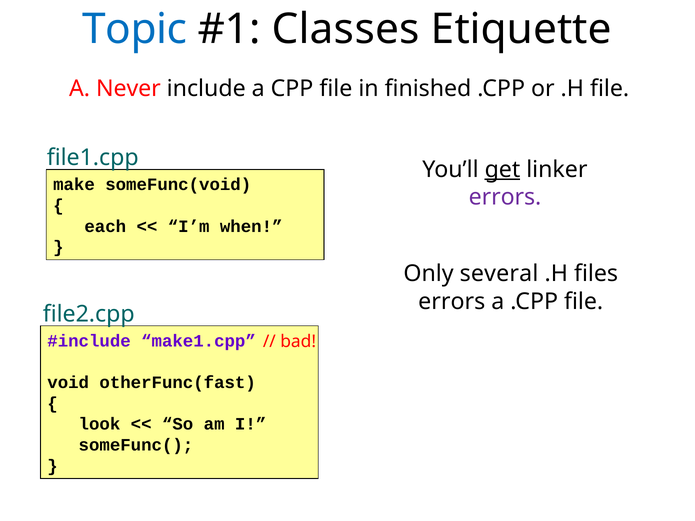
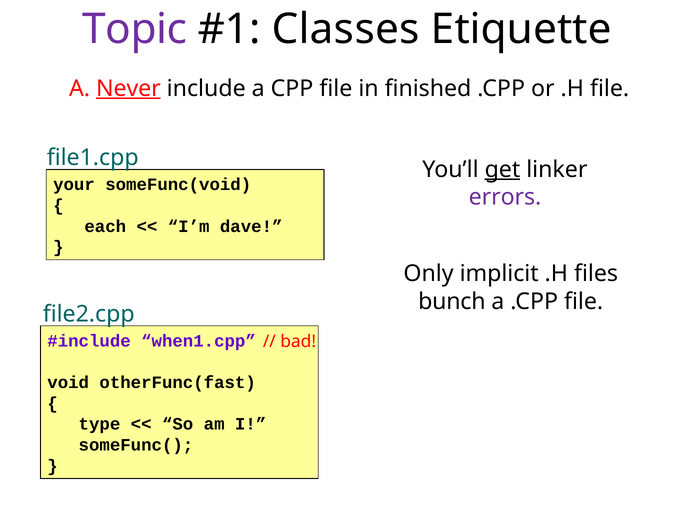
Topic colour: blue -> purple (135, 29)
Never underline: none -> present (128, 88)
make: make -> your (74, 185)
when: when -> dave (251, 226)
several: several -> implicit (499, 274)
errors: errors -> bunch (452, 302)
make1.cpp: make1.cpp -> when1.cpp (198, 341)
look: look -> type (99, 424)
